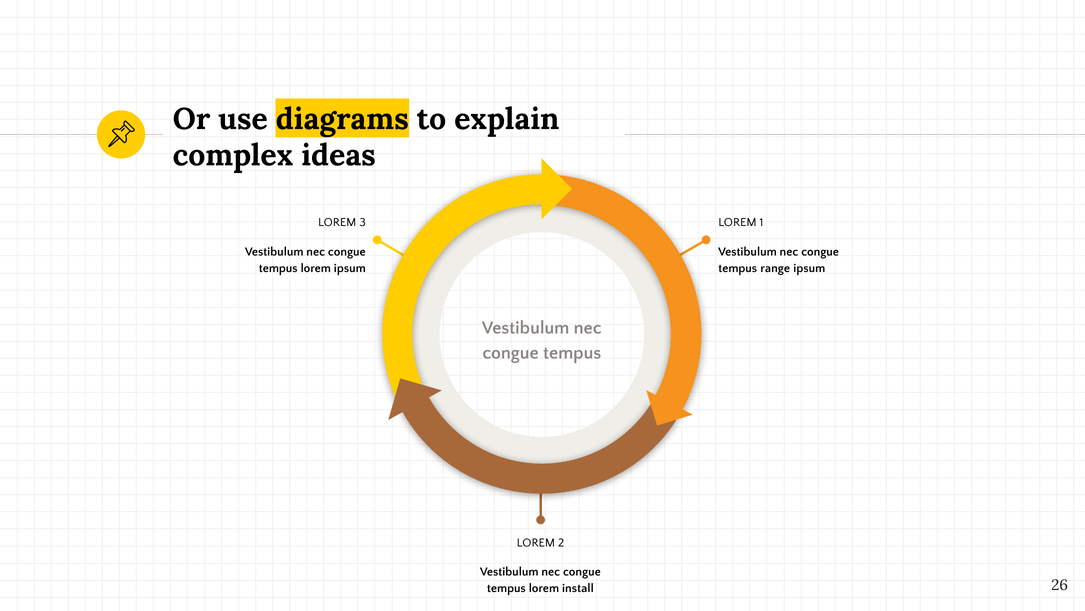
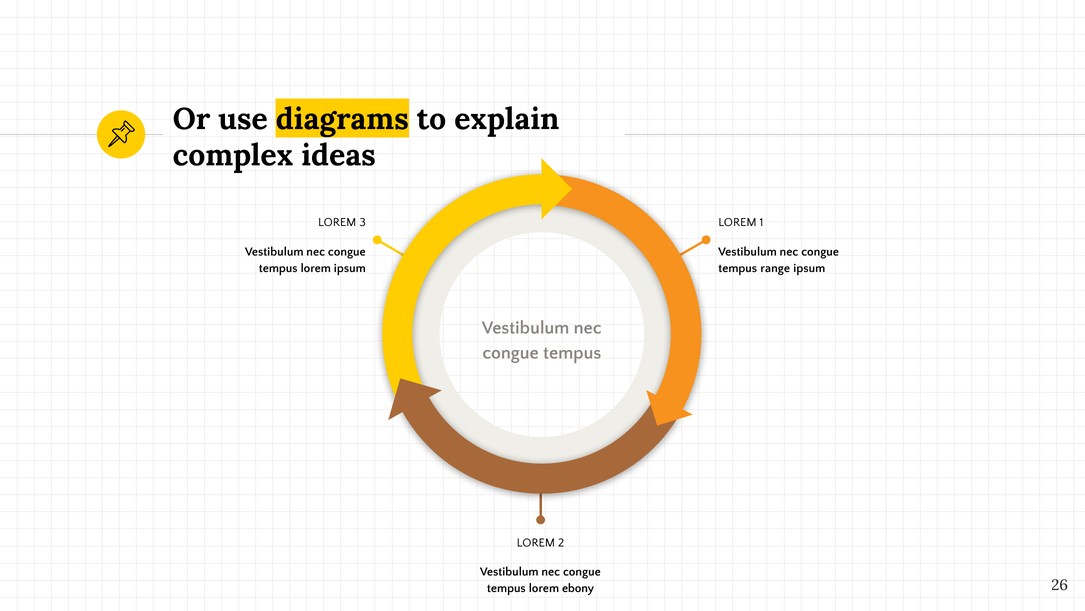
install: install -> ebony (578, 588)
